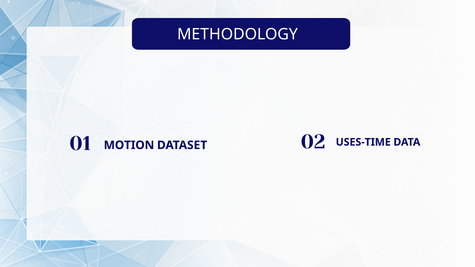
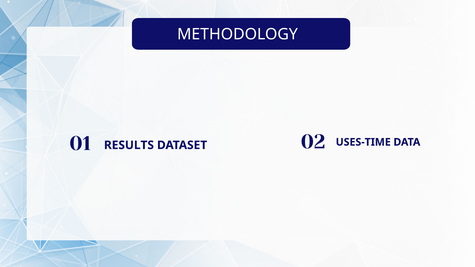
MOTION: MOTION -> RESULTS (129, 145)
